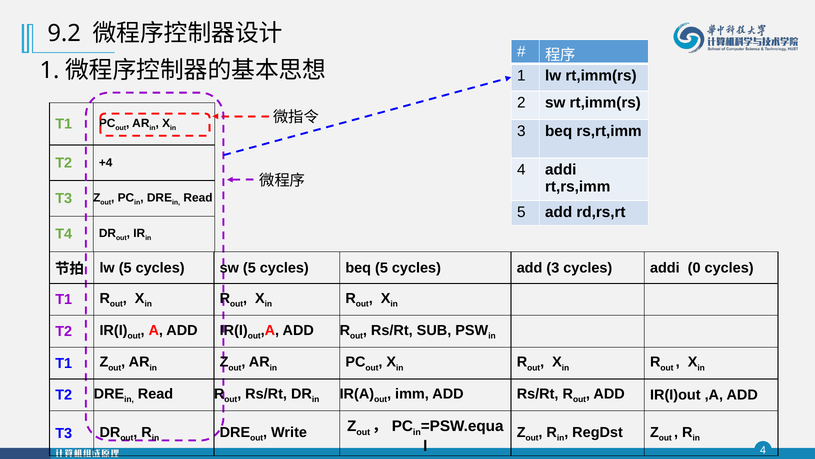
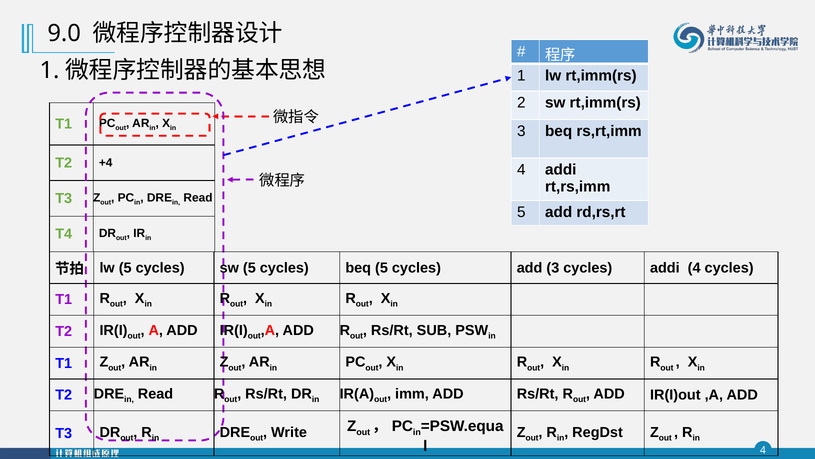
9.2: 9.2 -> 9.0 (64, 33)
addi 0: 0 -> 4 (694, 268)
